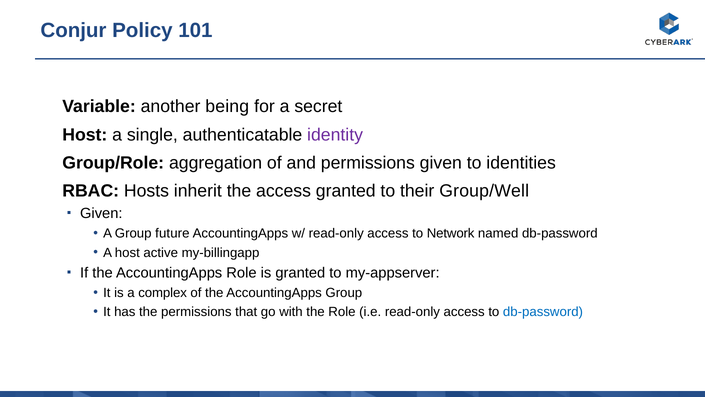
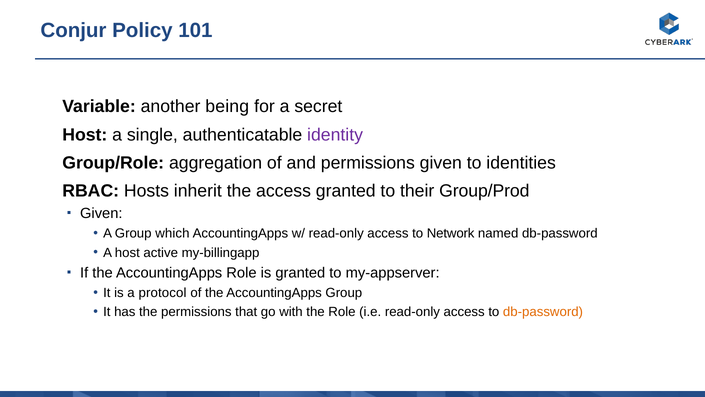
Group/Well: Group/Well -> Group/Prod (484, 191)
future: future -> which (172, 233)
complex: complex -> protocol (162, 293)
db-password colour: blue -> orange (543, 312)
